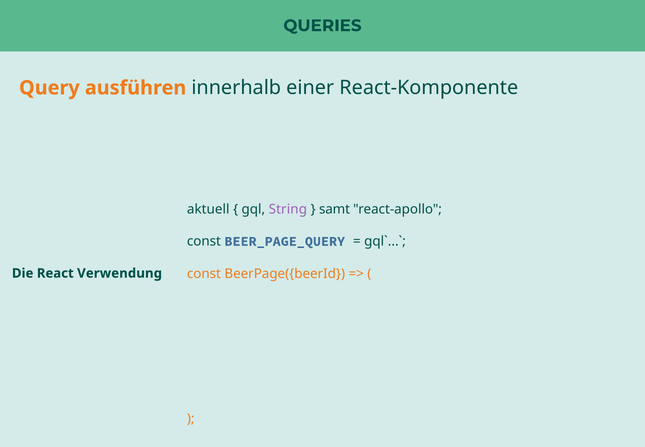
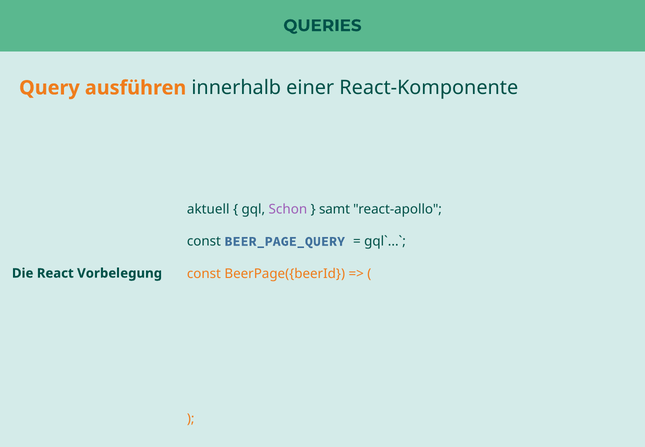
String: String -> Schon (288, 209)
Verwendung: Verwendung -> Vorbelegung (120, 273)
